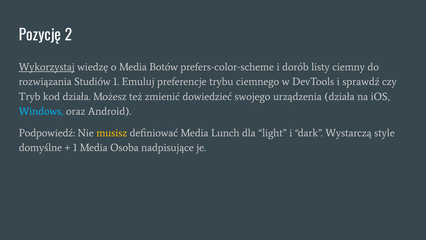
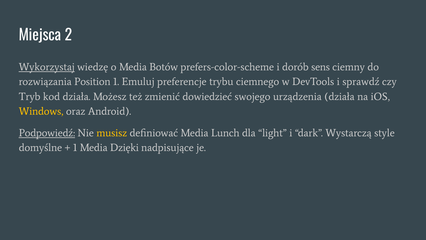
Pozycję: Pozycję -> Miejsca (40, 35)
listy: listy -> sens (321, 67)
Studiów: Studiów -> Position (92, 82)
Windows colour: light blue -> yellow (41, 111)
Podpowiedź underline: none -> present (47, 133)
Osoba: Osoba -> Dzięki (124, 148)
